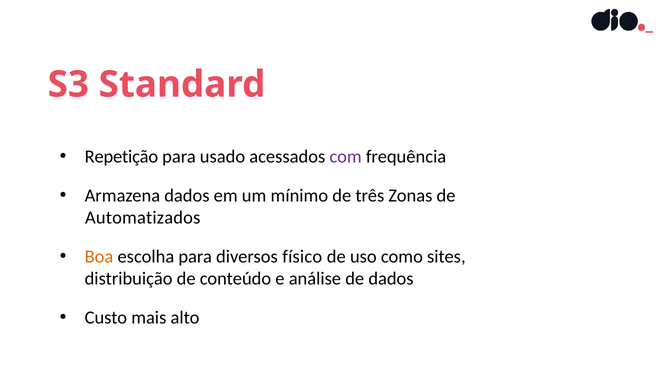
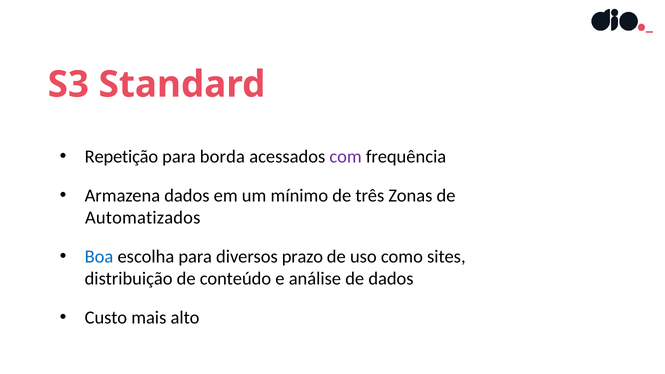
usado: usado -> borda (222, 157)
Boa colour: orange -> blue (99, 257)
físico: físico -> prazo (302, 257)
